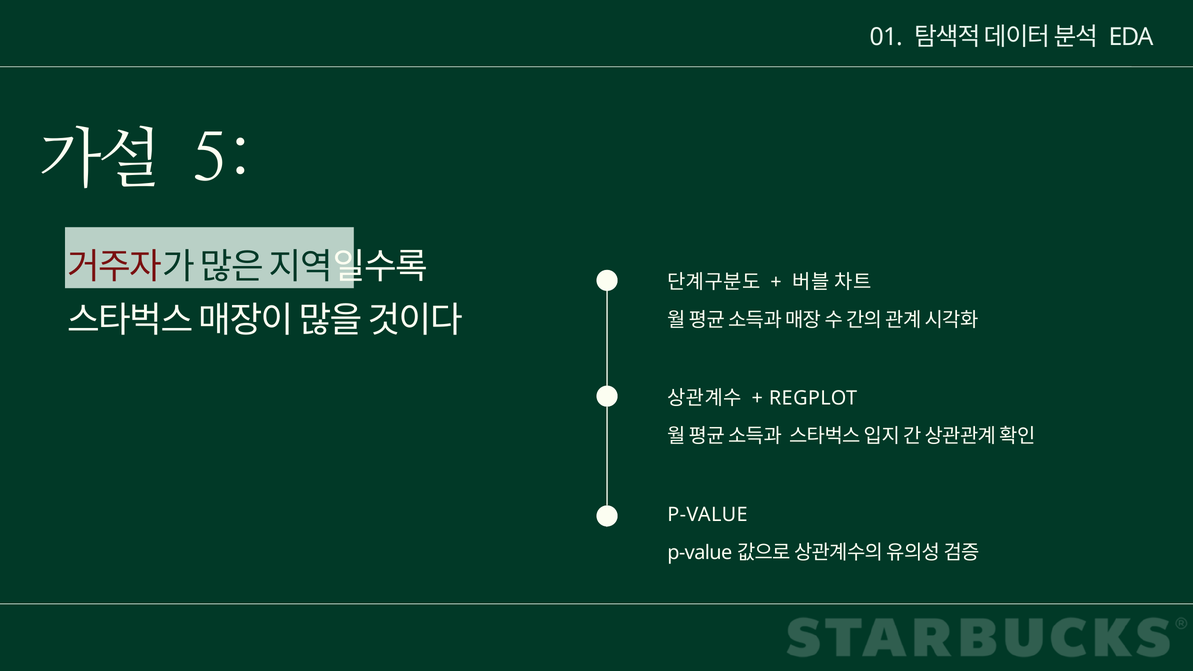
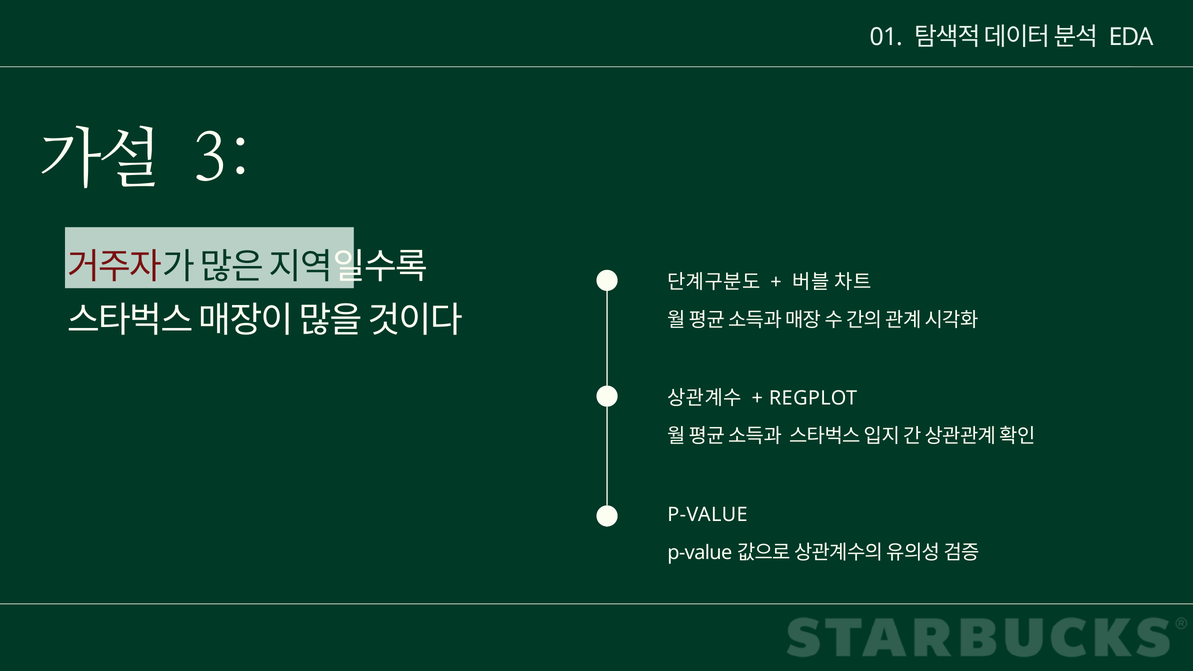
5: 5 -> 3 (223, 159)
